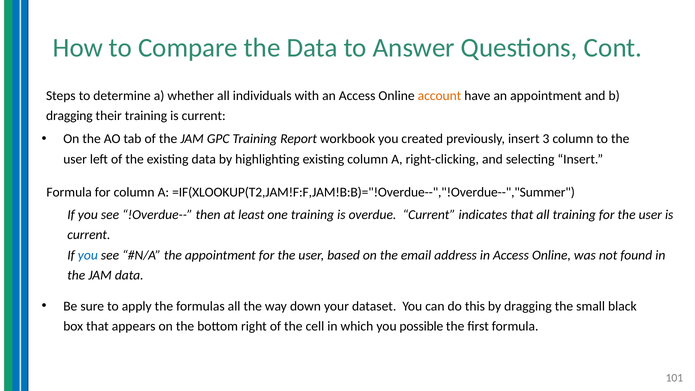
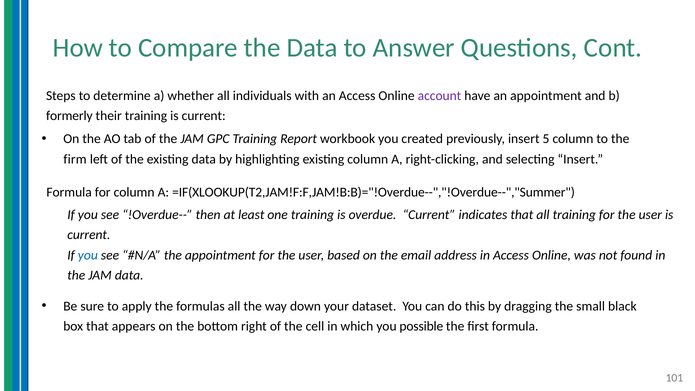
account colour: orange -> purple (439, 96)
dragging: dragging -> formerly (69, 116)
3: 3 -> 5 (546, 139)
user: user -> firm (75, 159)
